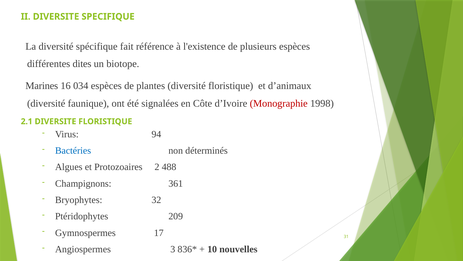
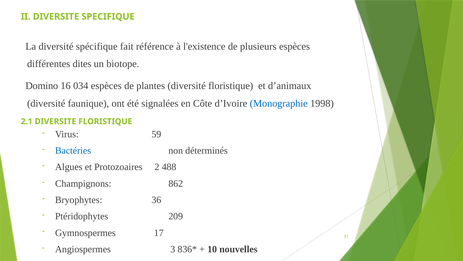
Marines: Marines -> Domino (42, 86)
Monographie colour: red -> blue (279, 103)
94: 94 -> 59 (156, 134)
361: 361 -> 862 (176, 183)
32: 32 -> 36 (156, 200)
